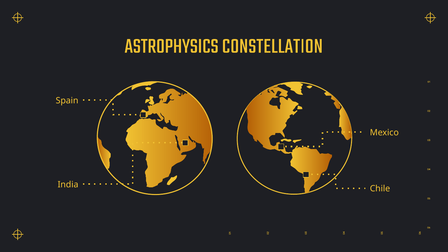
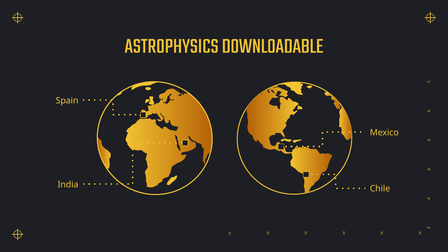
CONSTELLATION: CONSTELLATION -> DOWNLOADABLE (273, 46)
